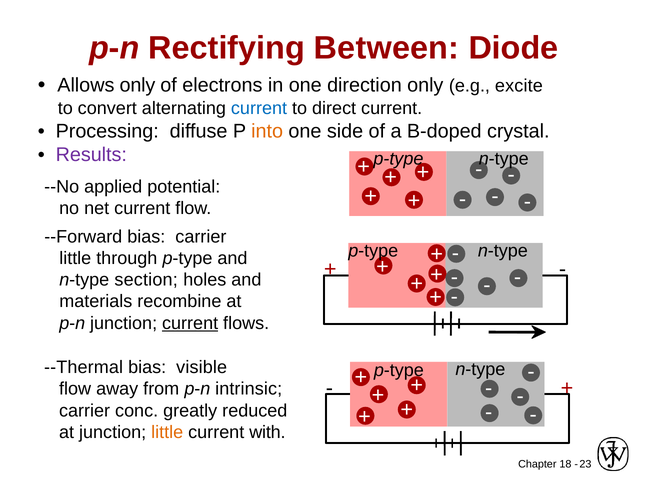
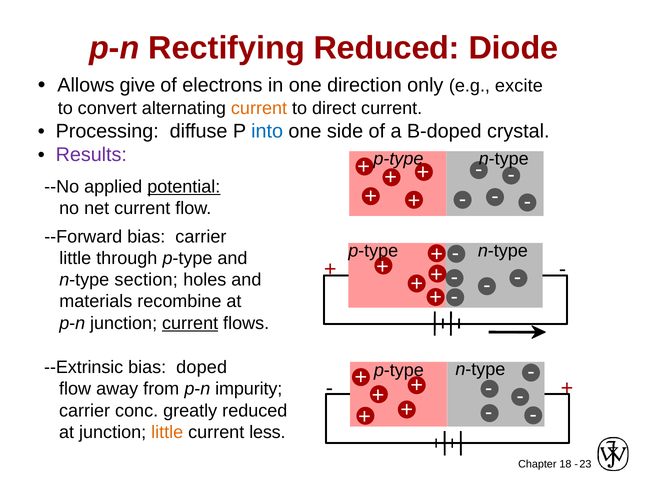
Rectifying Between: Between -> Reduced (387, 48)
Allows only: only -> give (137, 85)
current colour: blue -> orange (259, 108)
into colour: orange -> blue (267, 131)
potential underline: none -> present (184, 187)
--Thermal: --Thermal -> --Extrinsic (84, 367)
visible: visible -> doped (202, 367)
intrinsic: intrinsic -> impurity (249, 389)
with: with -> less (267, 432)
